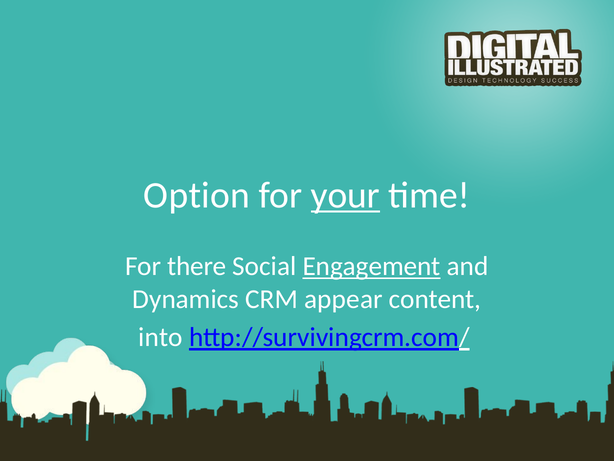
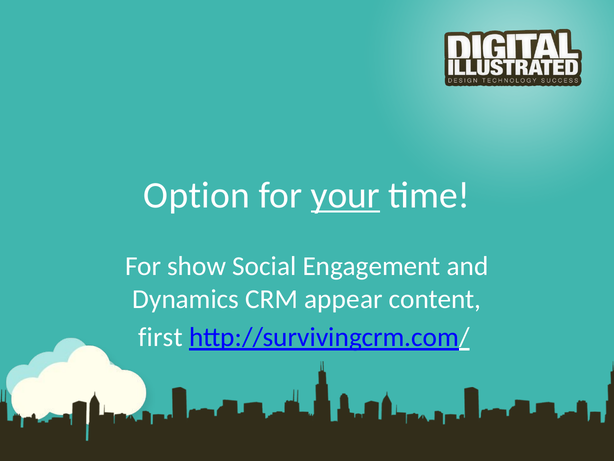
there: there -> show (197, 266)
Engagement underline: present -> none (372, 266)
into: into -> first (160, 337)
